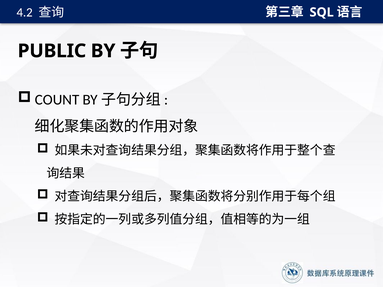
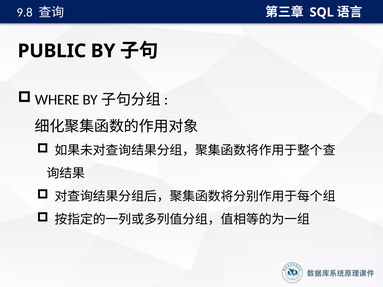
4.2: 4.2 -> 9.8 (25, 12)
COUNT: COUNT -> WHERE (57, 100)
